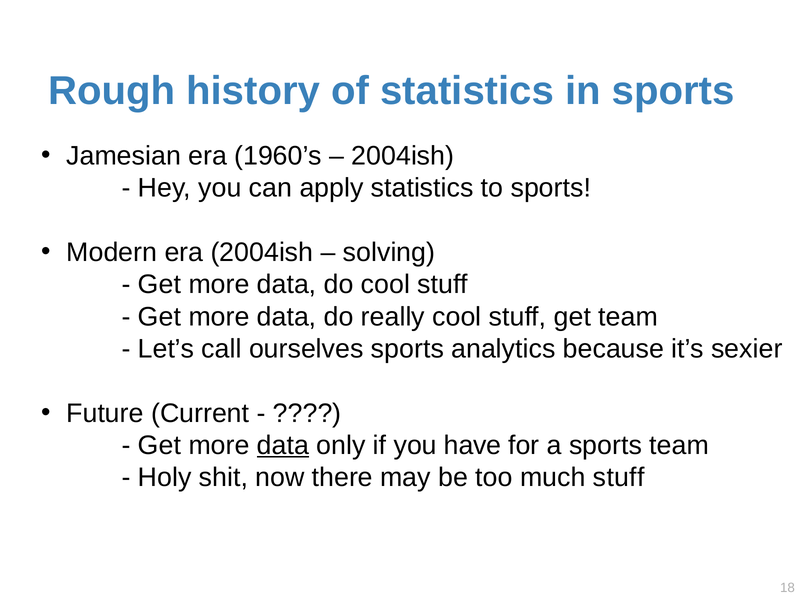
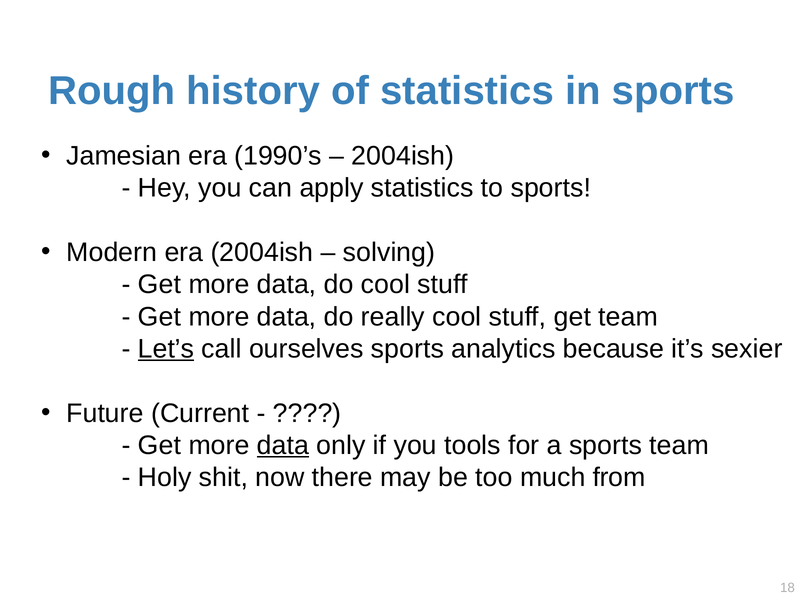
1960’s: 1960’s -> 1990’s (278, 156)
Let’s underline: none -> present (166, 348)
have: have -> tools (472, 445)
much stuff: stuff -> from (619, 477)
